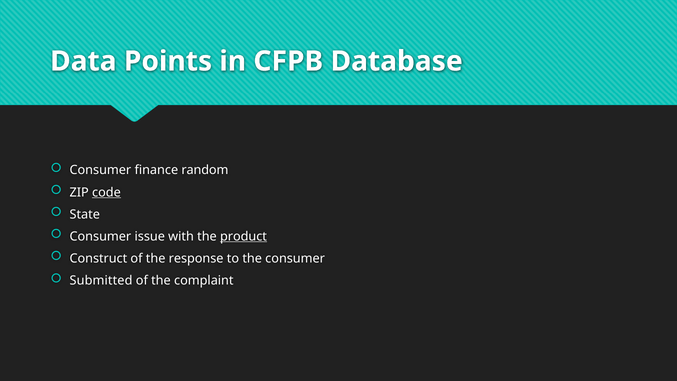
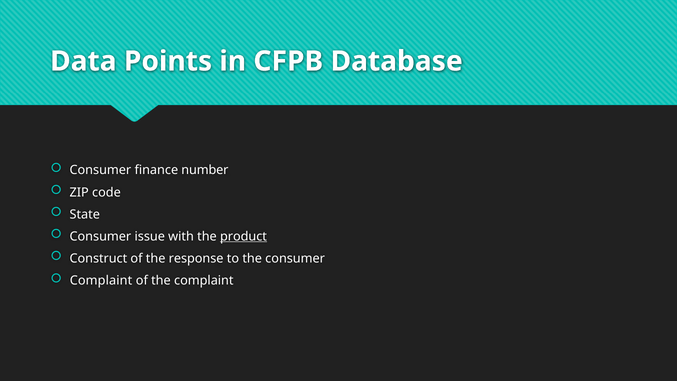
random: random -> number (205, 170)
code underline: present -> none (106, 192)
Submitted: Submitted -> Complaint (101, 280)
